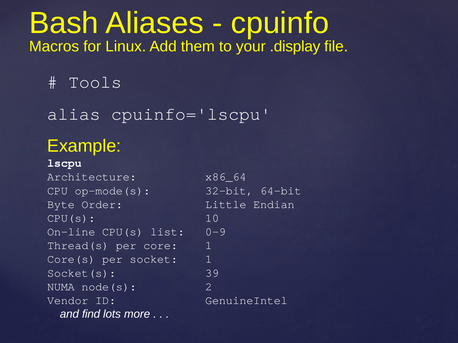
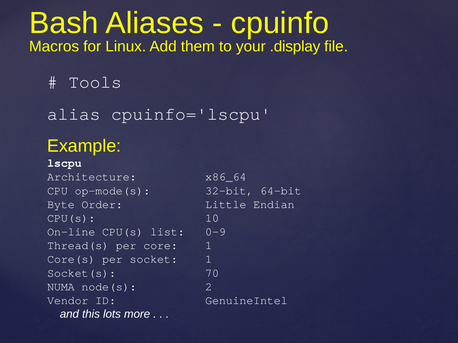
39: 39 -> 70 (212, 273)
find: find -> this (91, 315)
